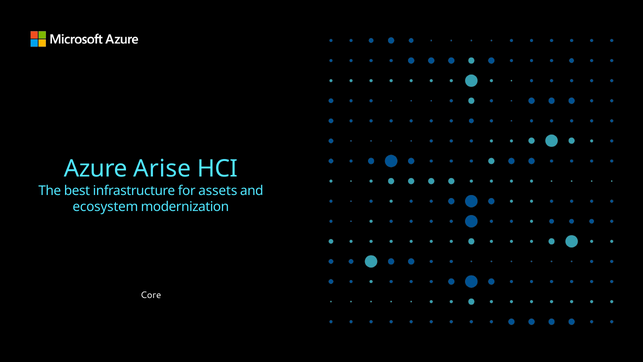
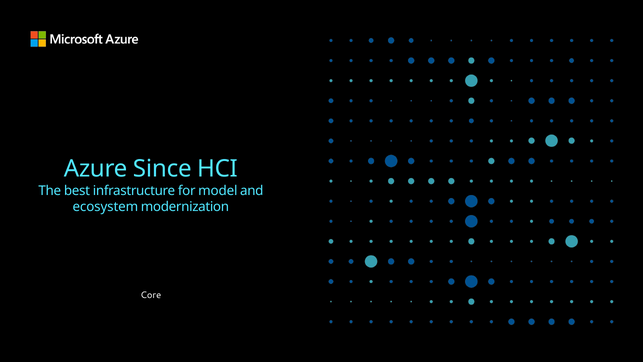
Arise: Arise -> Since (162, 169)
assets: assets -> model (218, 191)
